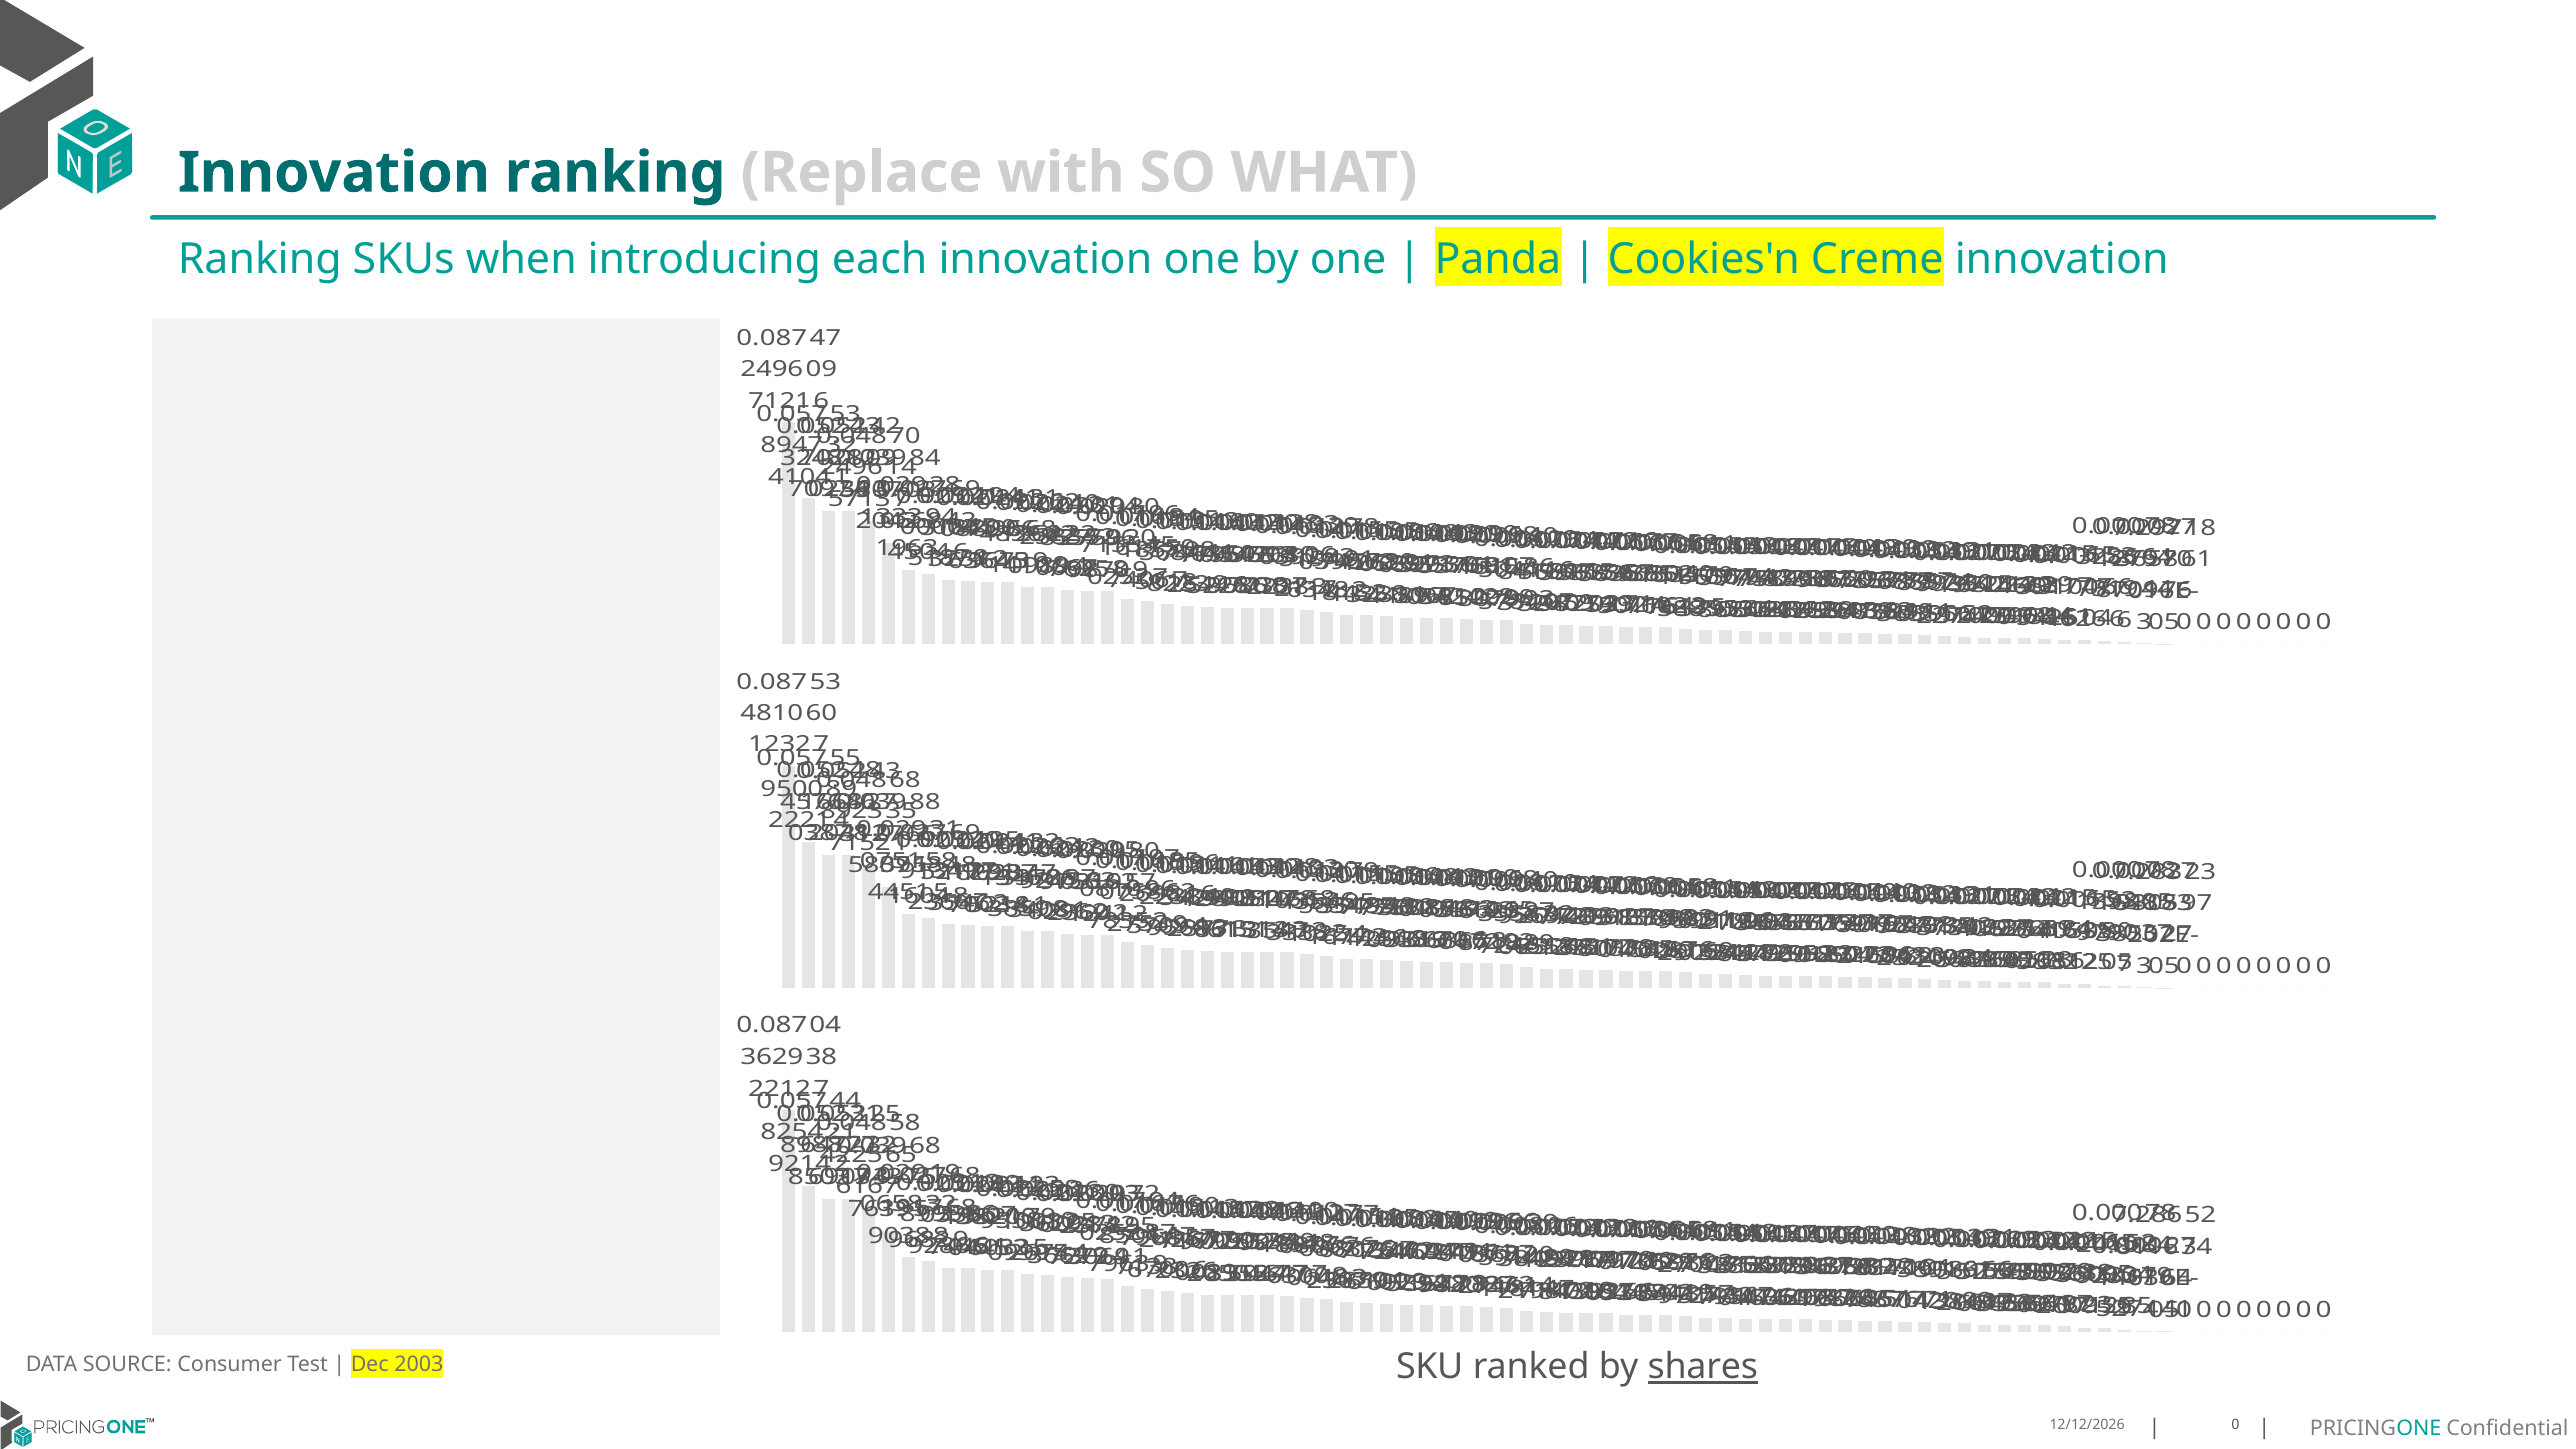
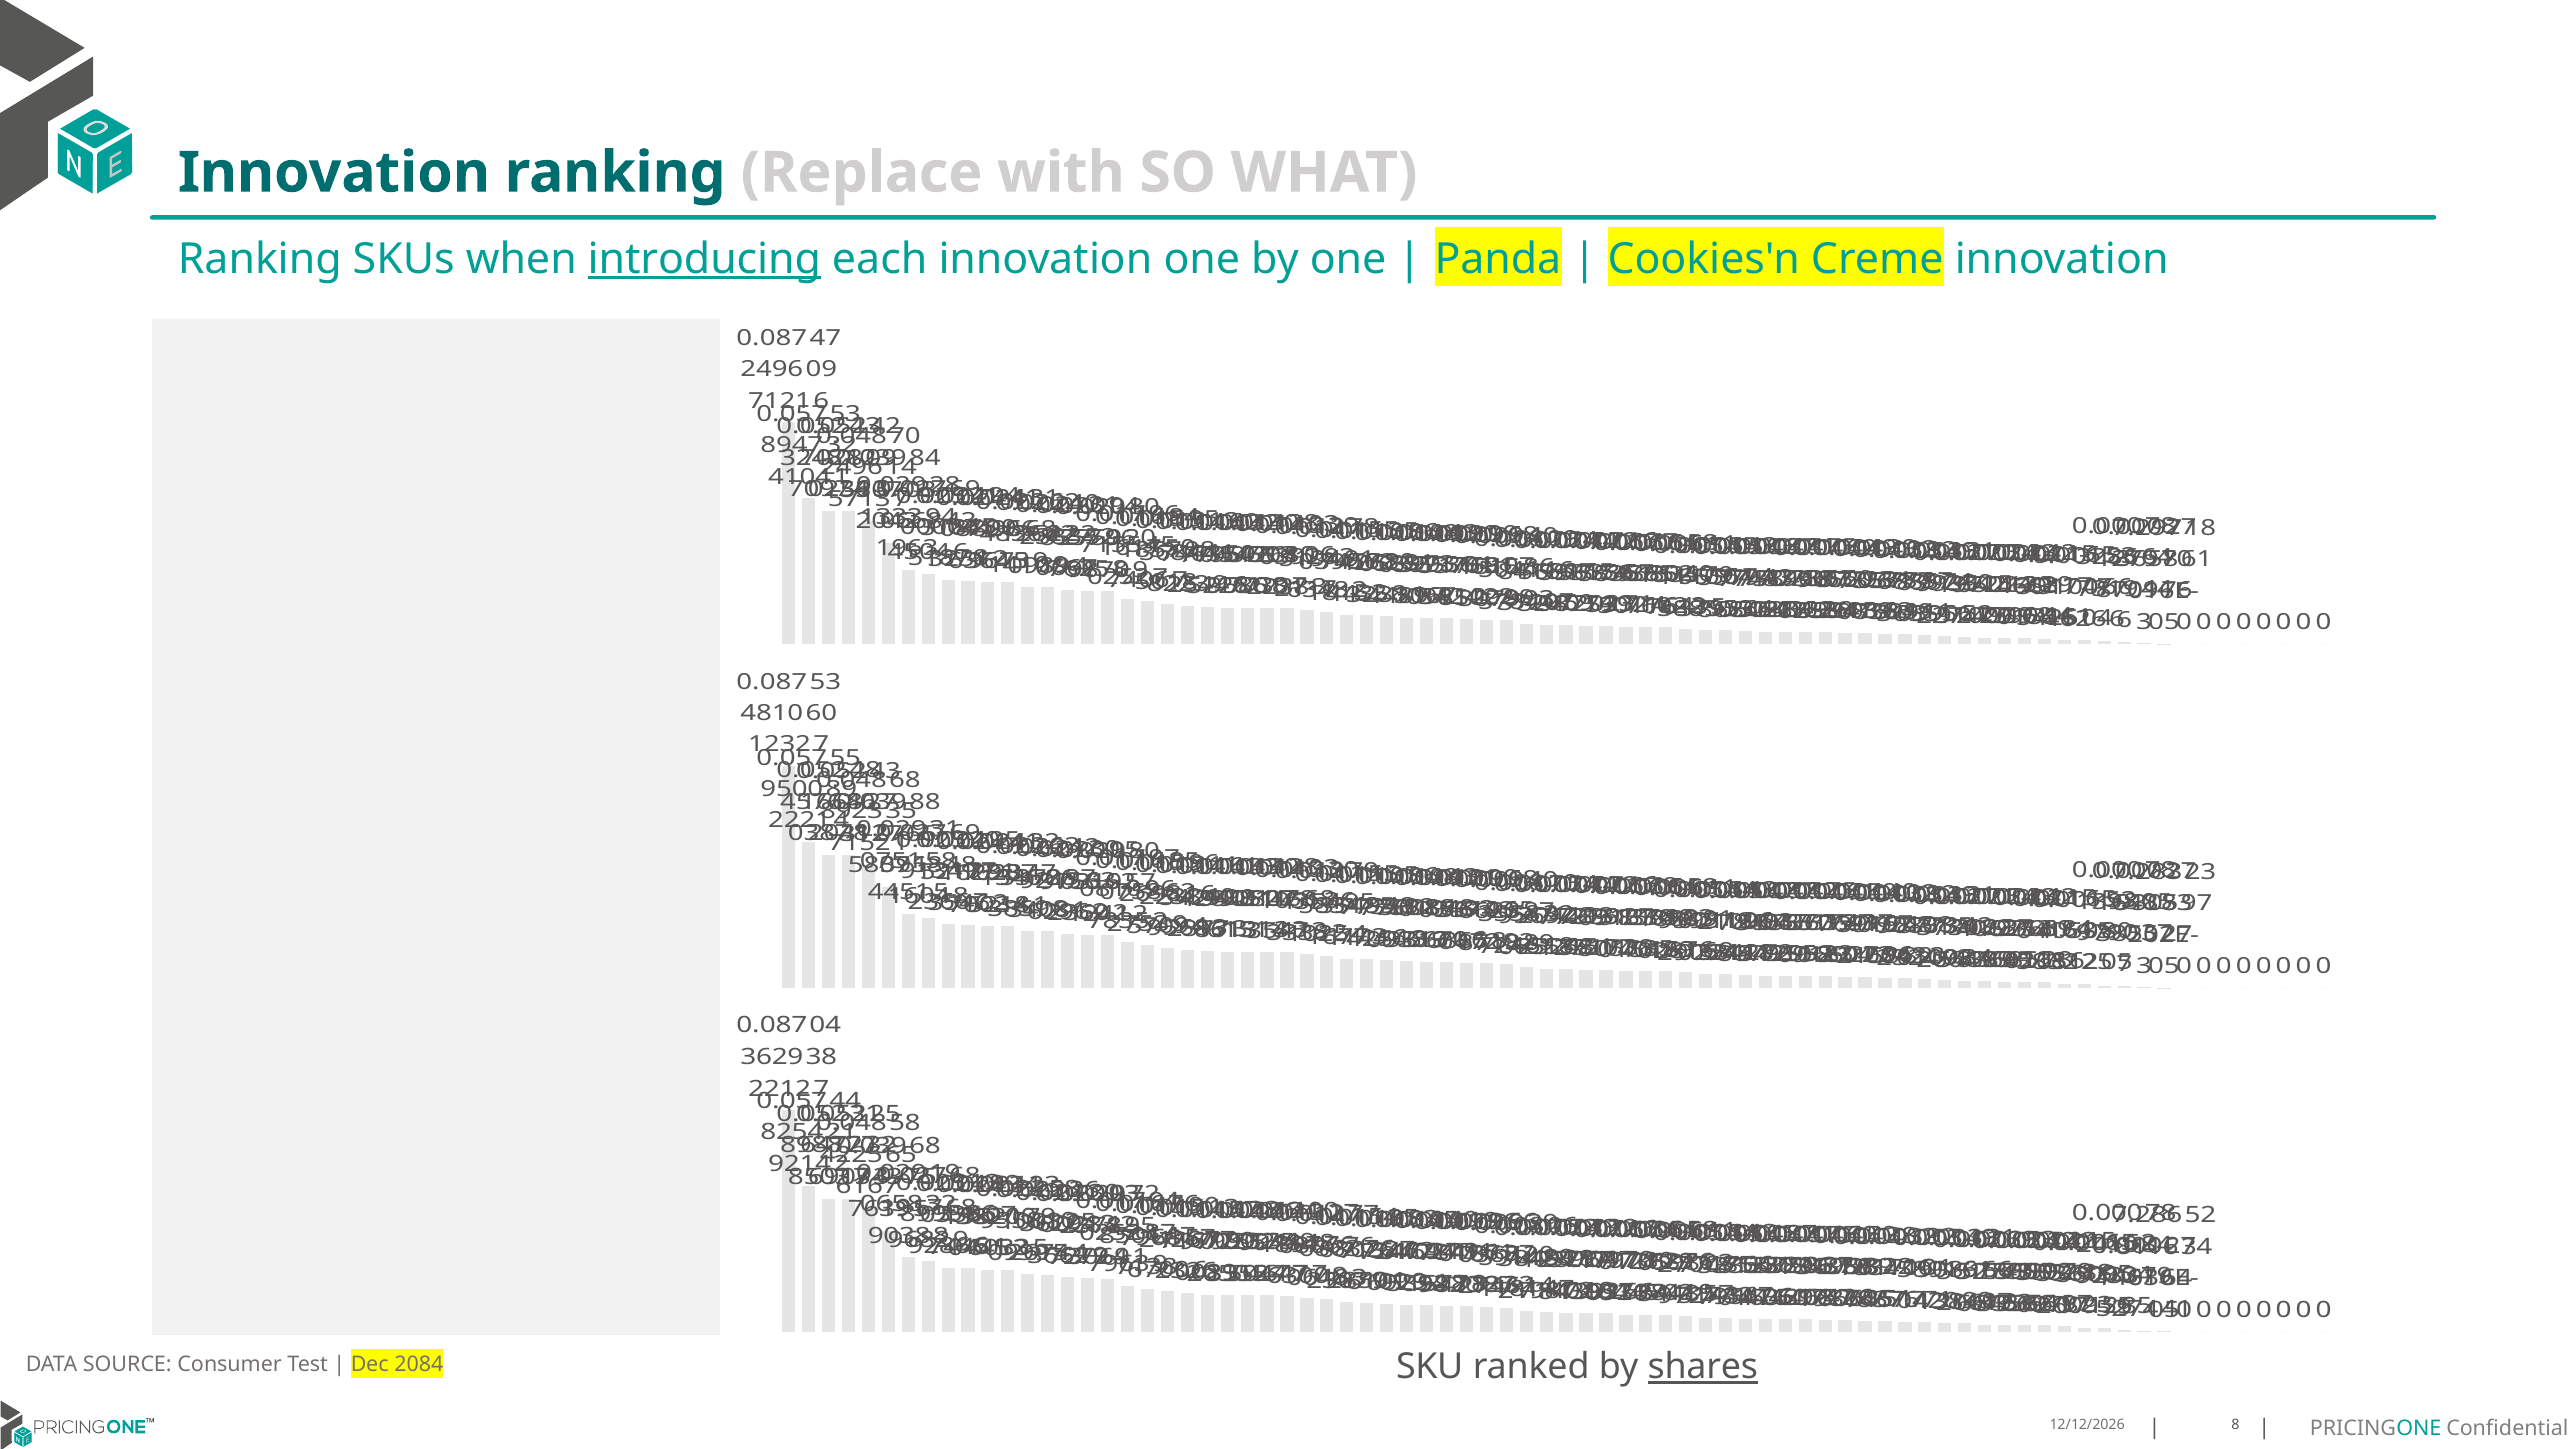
introducing underline: none -> present (704, 259)
2003: 2003 -> 2084 (419, 1365)
0: 0 -> 8 (2235, 1425)
